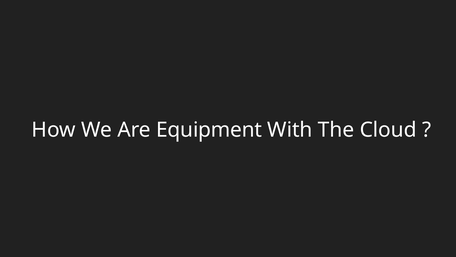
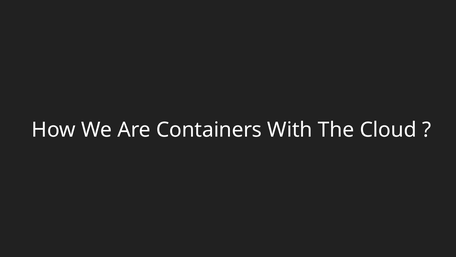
Equipment: Equipment -> Containers (209, 130)
